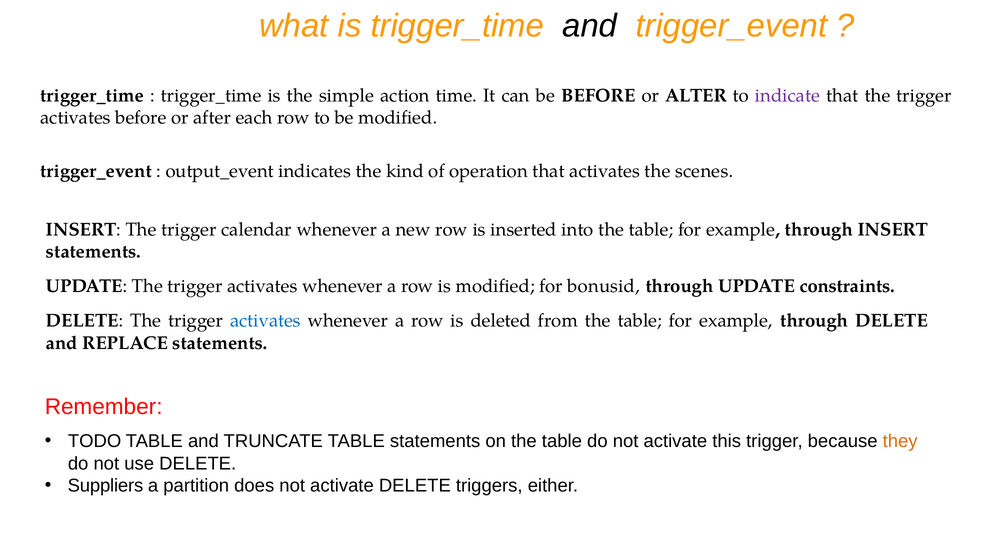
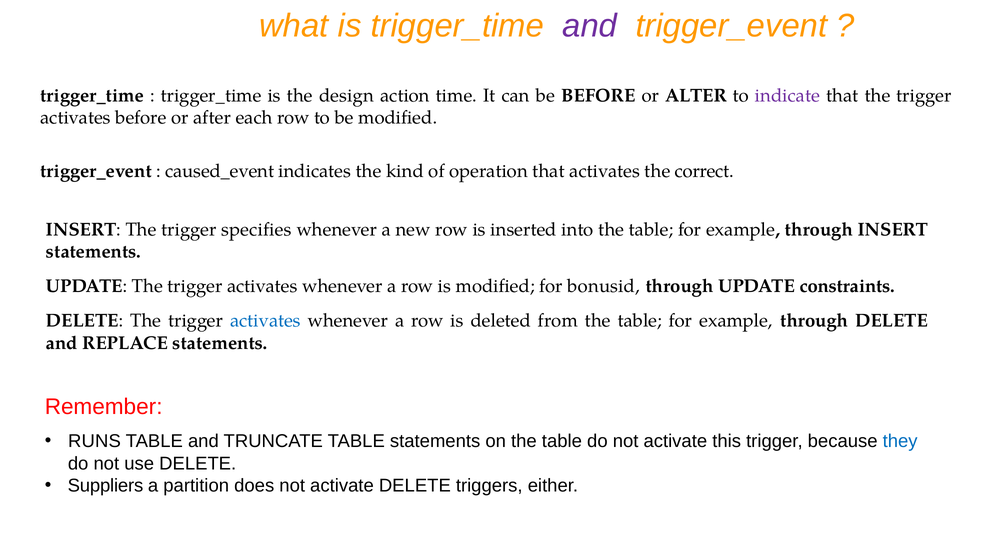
and colour: black -> purple (590, 26)
simple: simple -> design (346, 95)
output_event: output_event -> caused_event (220, 171)
scenes: scenes -> correct (704, 171)
calendar: calendar -> specifies (256, 229)
TODO: TODO -> RUNS (94, 441)
they colour: orange -> blue (900, 441)
